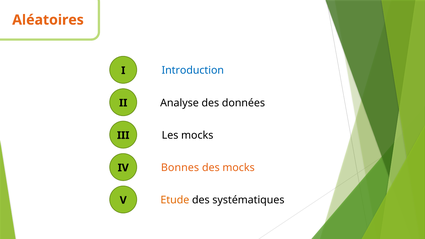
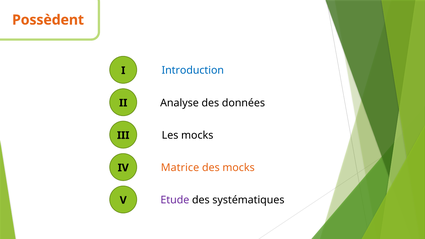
Aléatoires: Aléatoires -> Possèdent (48, 20)
Bonnes: Bonnes -> Matrice (180, 168)
Etude colour: orange -> purple (175, 200)
